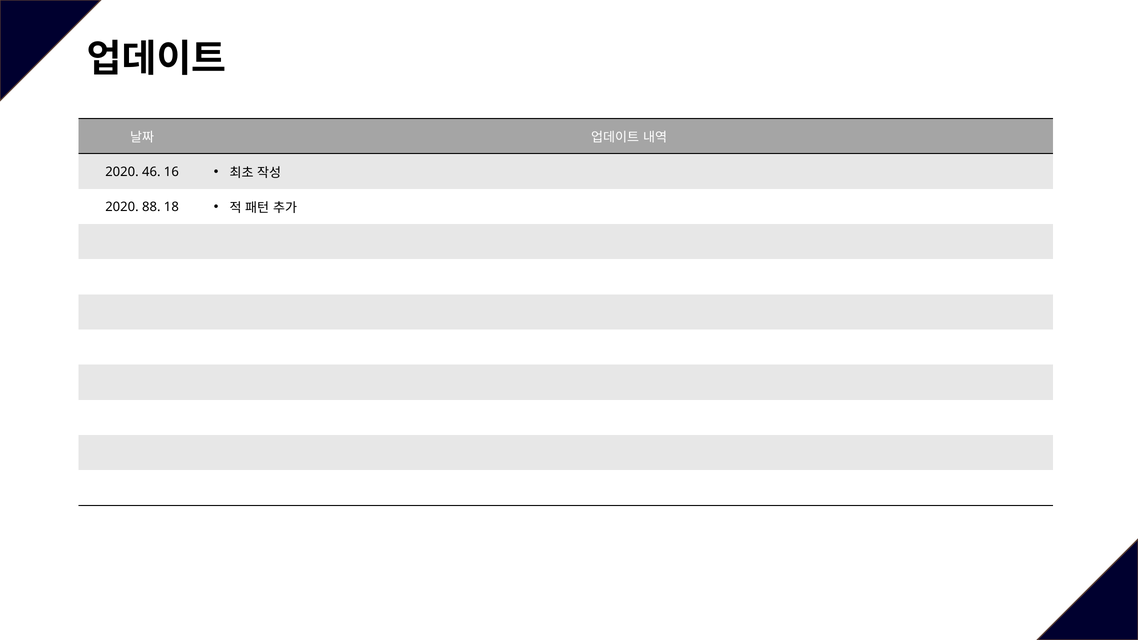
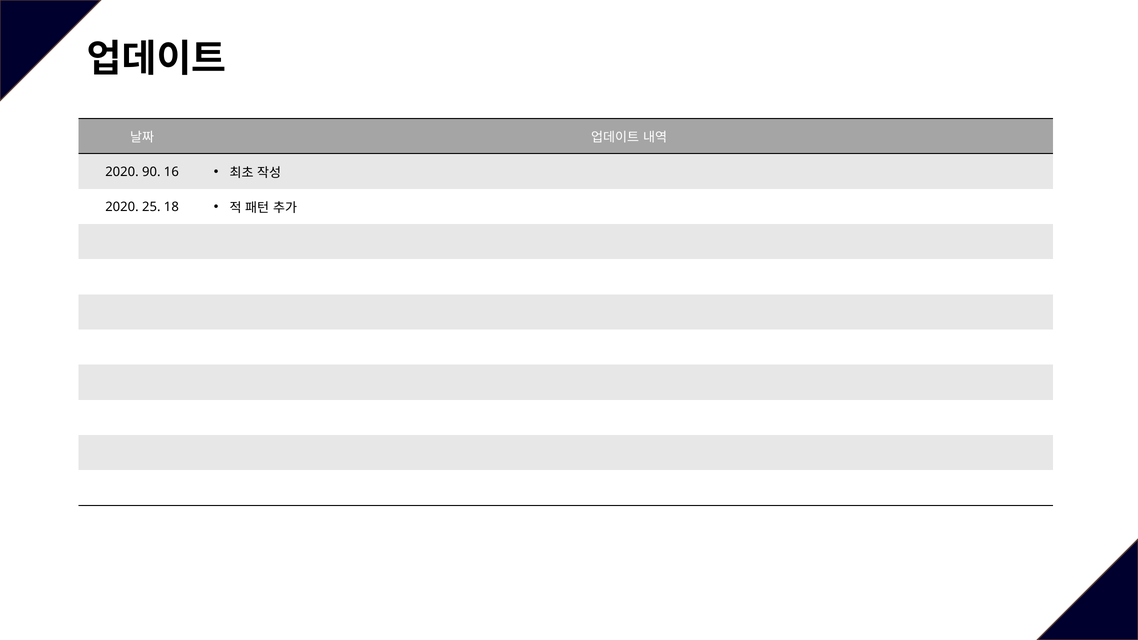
46: 46 -> 90 (151, 172)
88: 88 -> 25 (151, 207)
